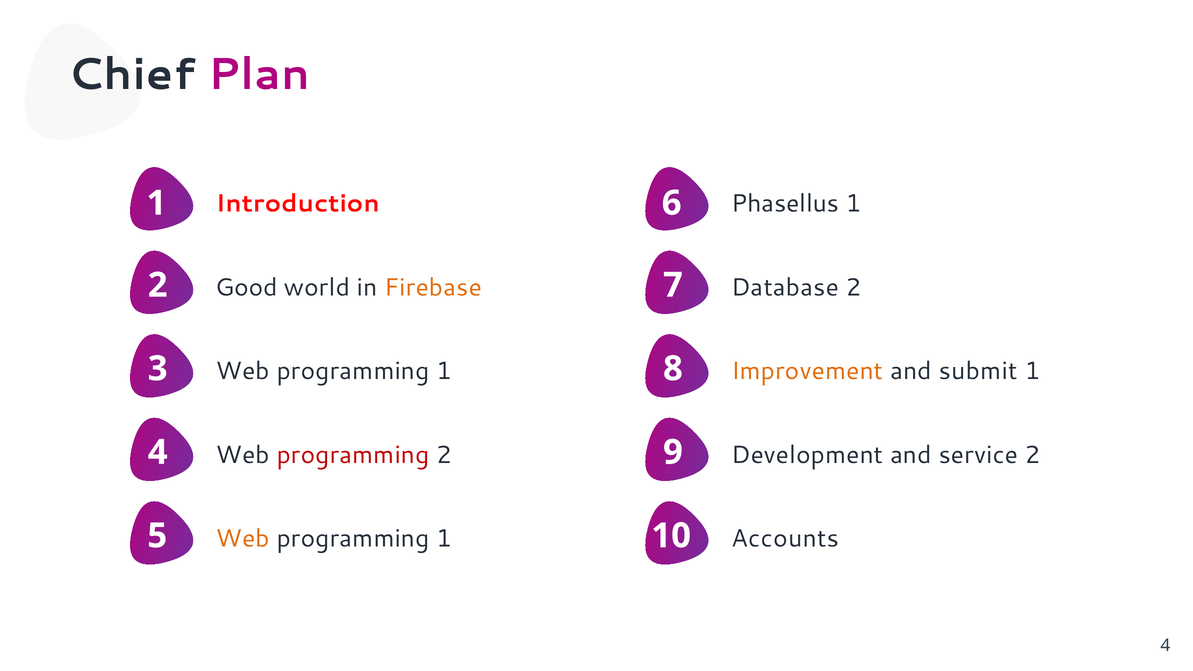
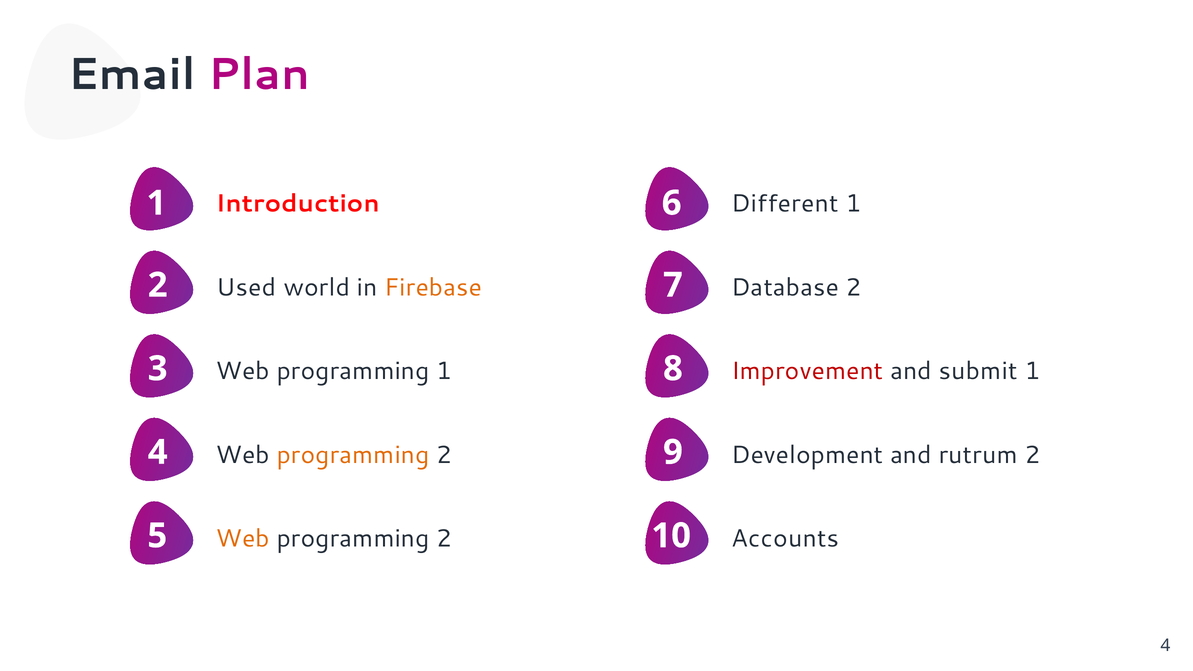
Chief: Chief -> Email (132, 74)
Phasellus: Phasellus -> Different (785, 204)
Good: Good -> Used (246, 288)
Improvement colour: orange -> red (807, 371)
programming colour: red -> orange (353, 455)
service: service -> rutrum (978, 455)
1: 1 -> 2 (444, 539)
